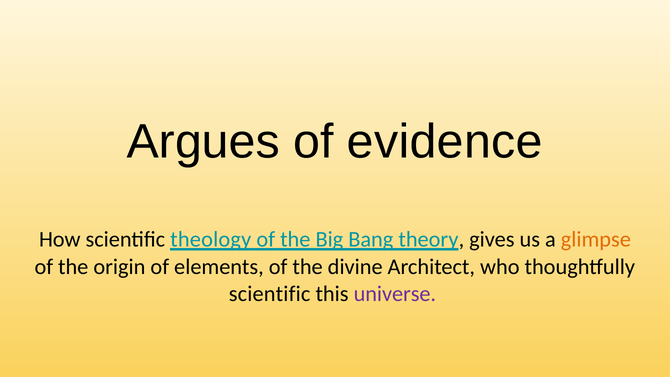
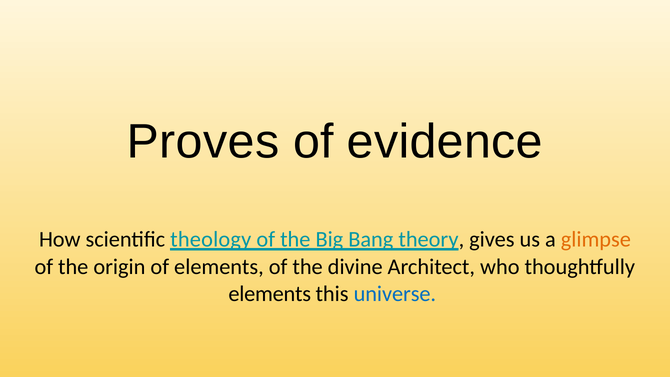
Argues: Argues -> Proves (203, 142)
scientific: scientific -> elements (270, 294)
universe colour: purple -> blue (395, 294)
